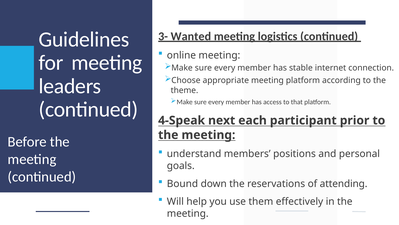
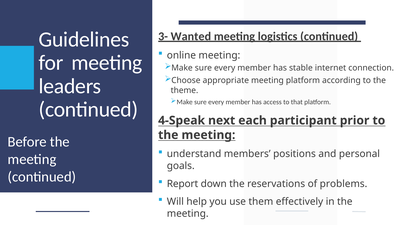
Bound: Bound -> Report (183, 183)
attending: attending -> problems (344, 183)
